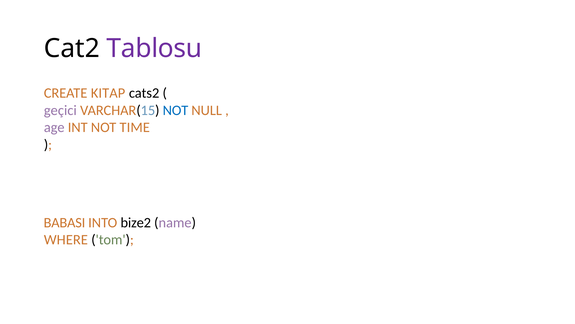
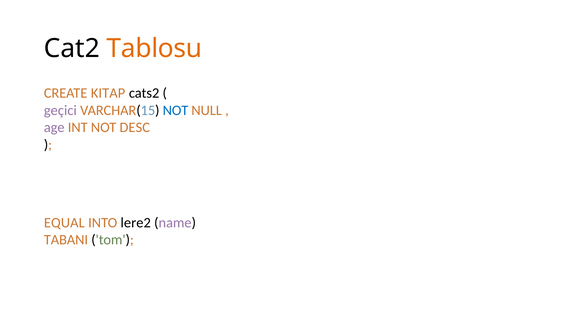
Tablosu colour: purple -> orange (154, 48)
TIME: TIME -> DESC (135, 127)
BABASI: BABASI -> EQUAL (64, 222)
bize2: bize2 -> lere2 (136, 222)
WHERE: WHERE -> TABANI (66, 239)
